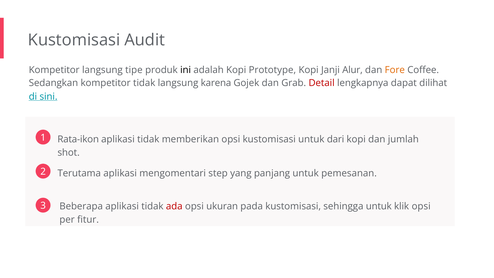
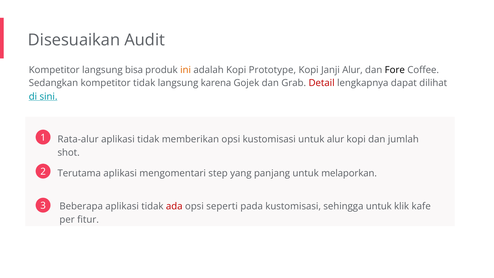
Kustomisasi: Kustomisasi -> Disesuaikan (74, 40)
tipe: tipe -> bisa (134, 70)
ini colour: black -> orange (186, 70)
Fore colour: orange -> black (395, 70)
Rata-ikon: Rata-ikon -> Rata-alur (78, 139)
untuk dari: dari -> alur (336, 139)
pemesanan: pemesanan -> melaporkan (349, 173)
ukuran: ukuran -> seperti (222, 206)
klik opsi: opsi -> kafe (421, 206)
